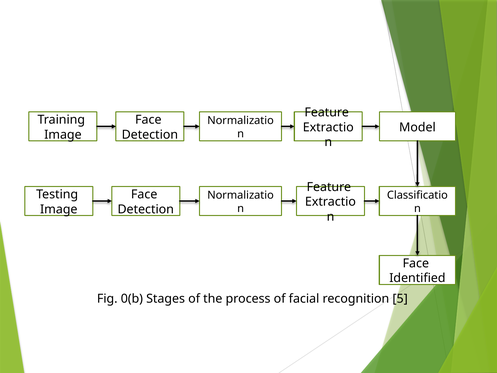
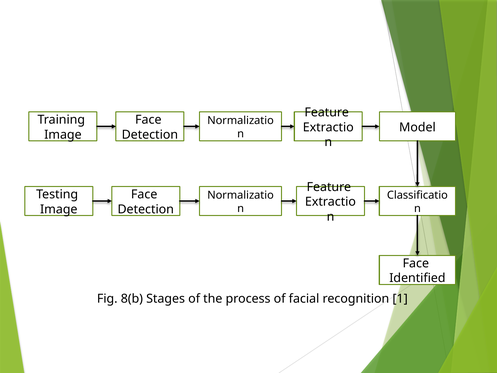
0(b: 0(b -> 8(b (132, 299)
5: 5 -> 1 (400, 299)
